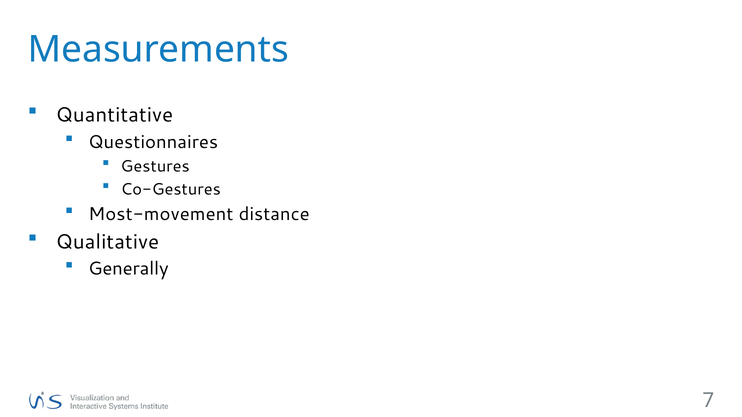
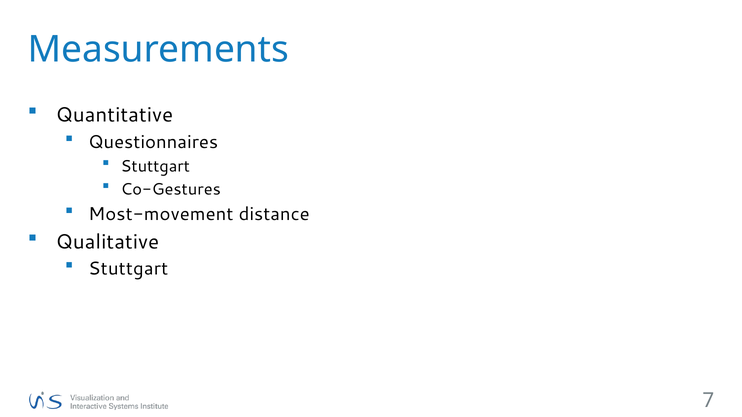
Gestures: Gestures -> Stuttgart (155, 166)
Generally: Generally -> Stuttgart (128, 269)
